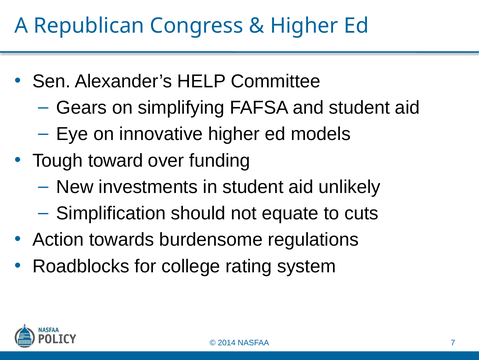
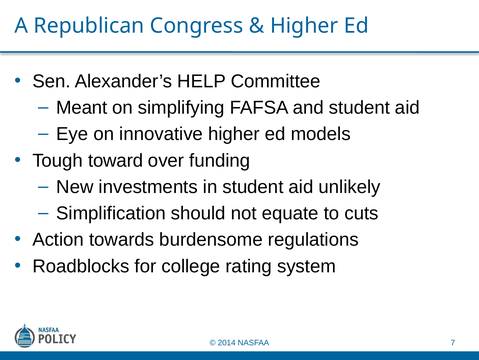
Gears: Gears -> Meant (82, 107)
